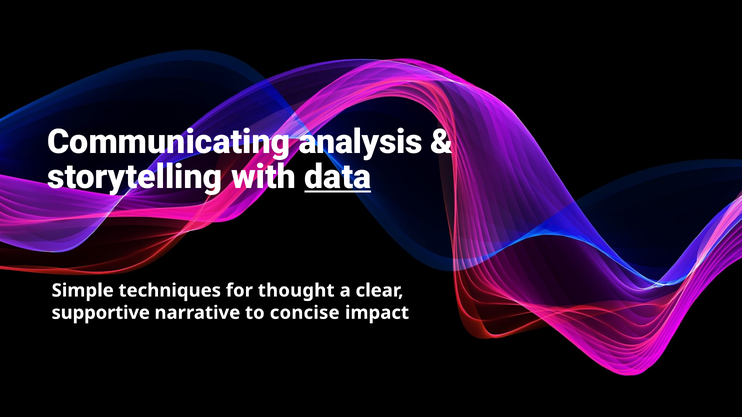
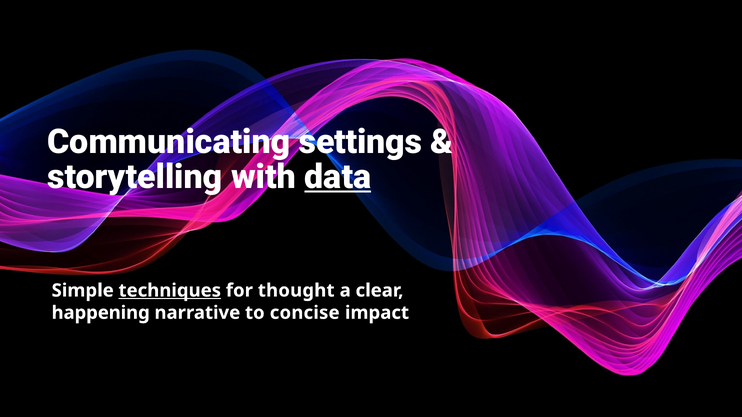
analysis: analysis -> settings (360, 142)
techniques underline: none -> present (170, 291)
supportive: supportive -> happening (101, 313)
